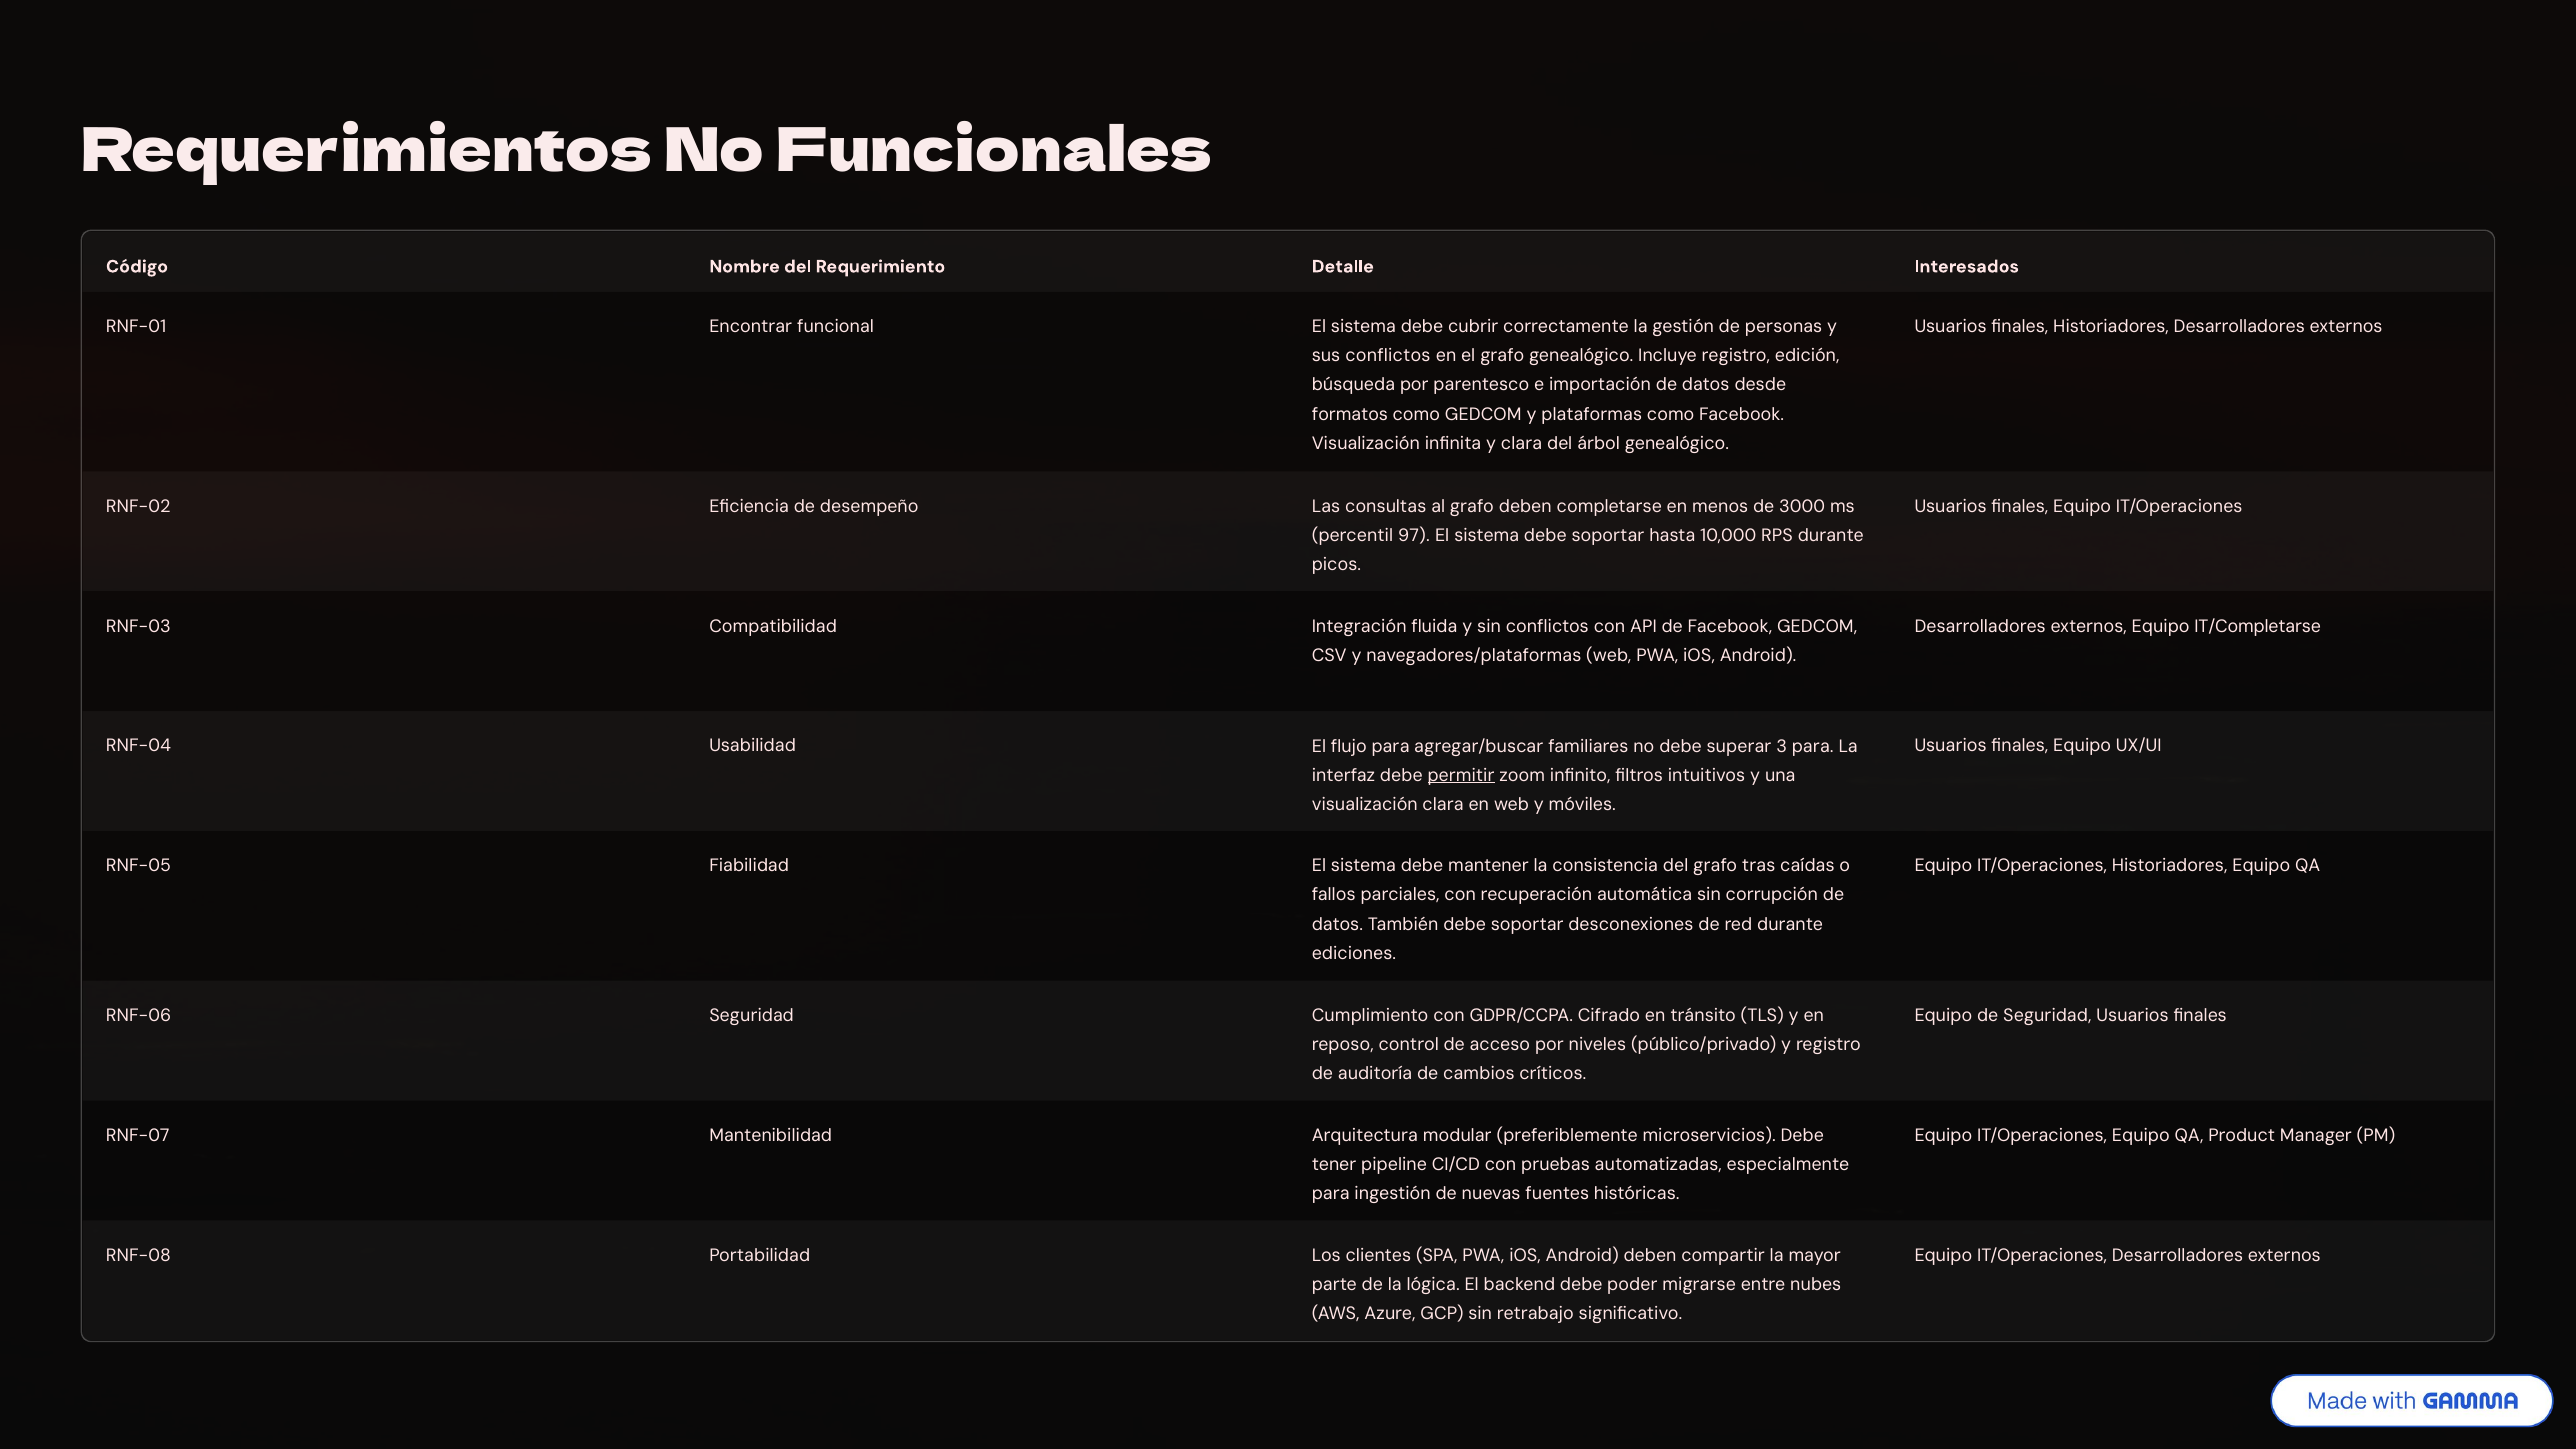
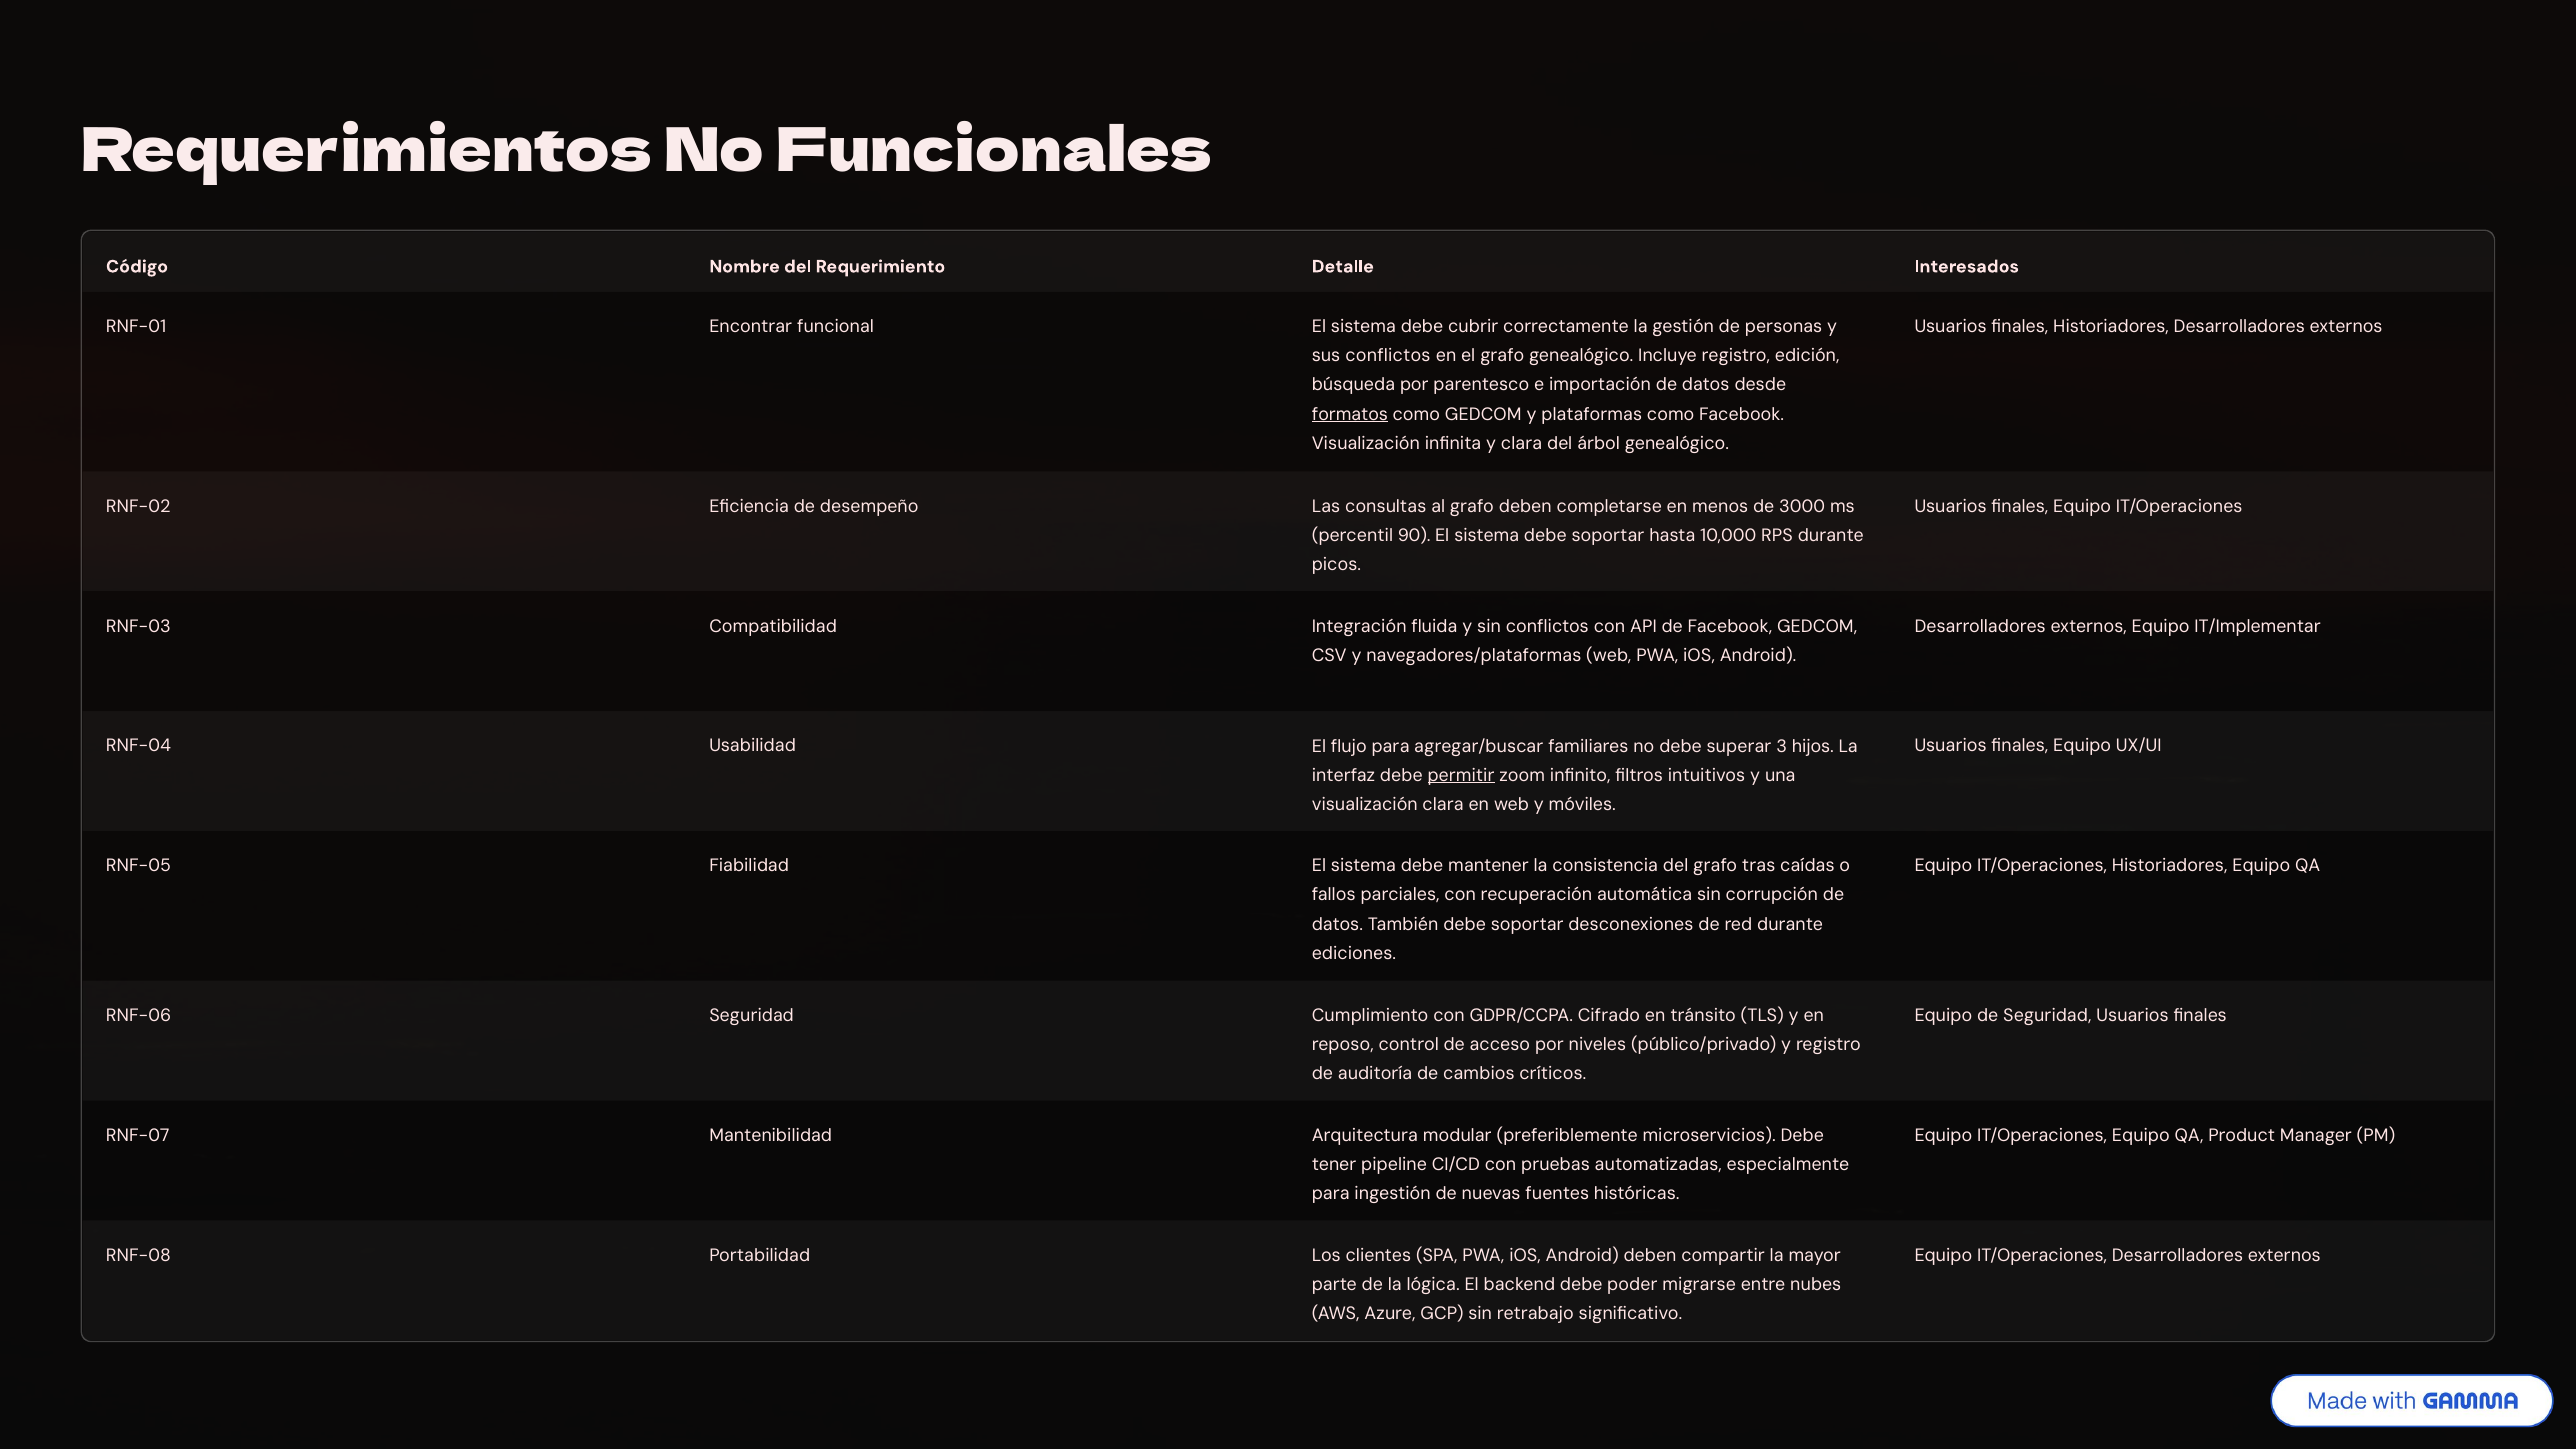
formatos underline: none -> present (1350, 414)
97: 97 -> 90 (1414, 535)
IT/Completarse: IT/Completarse -> IT/Implementar (2258, 626)
3 para: para -> hijos (1813, 746)
